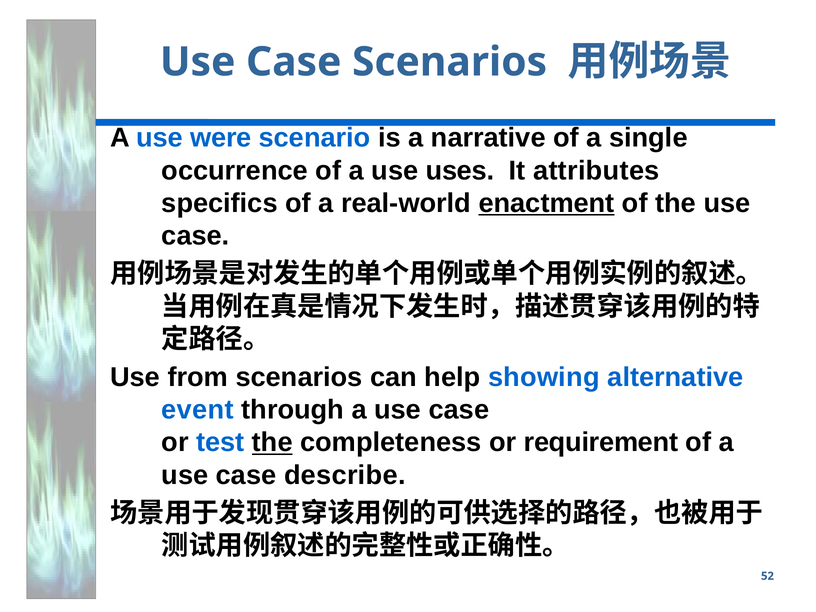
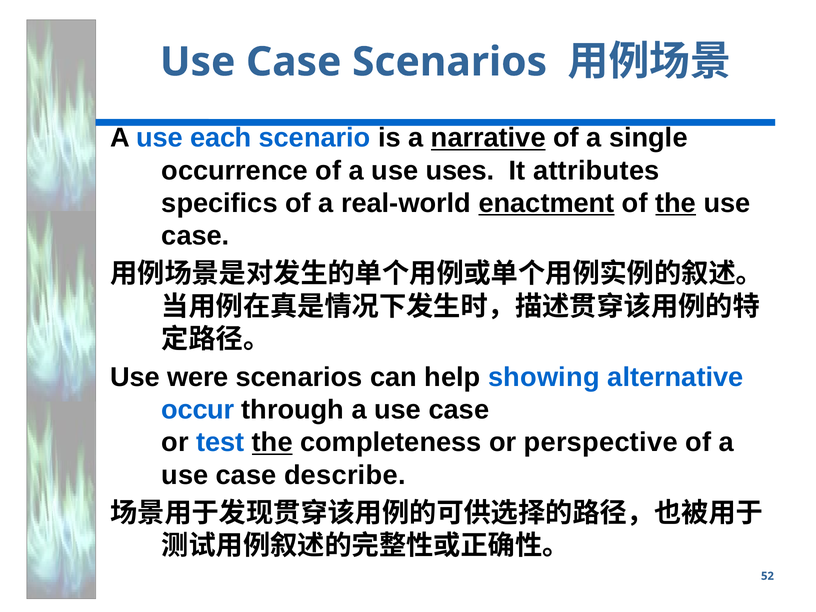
were: were -> each (221, 138)
narrative underline: none -> present (488, 138)
the underline: none -> present (676, 203)
from: from -> were (198, 377)
event: event -> occur (198, 410)
requirement: requirement -> perspective (601, 443)
